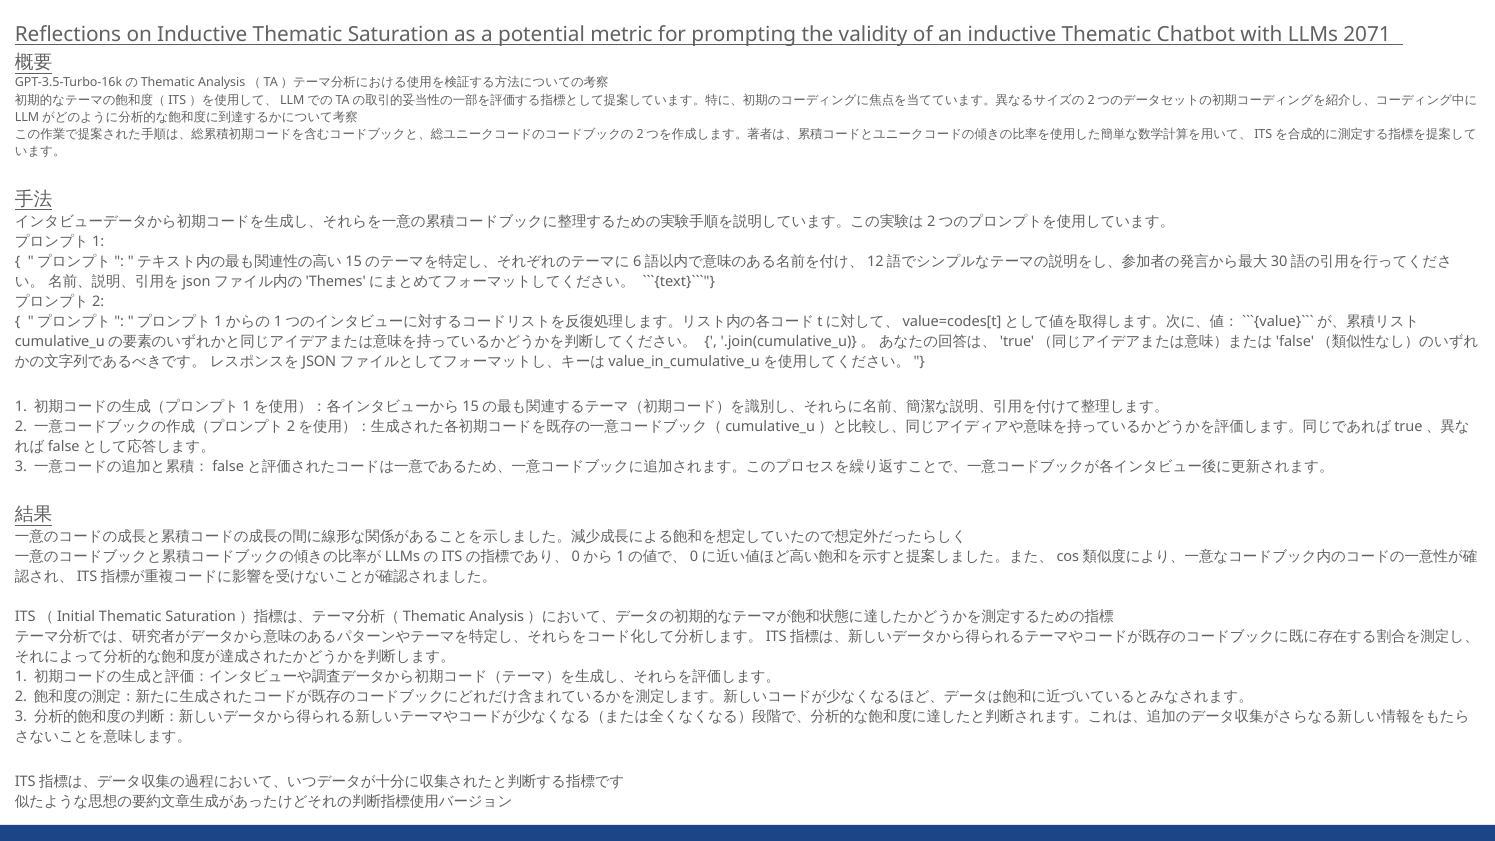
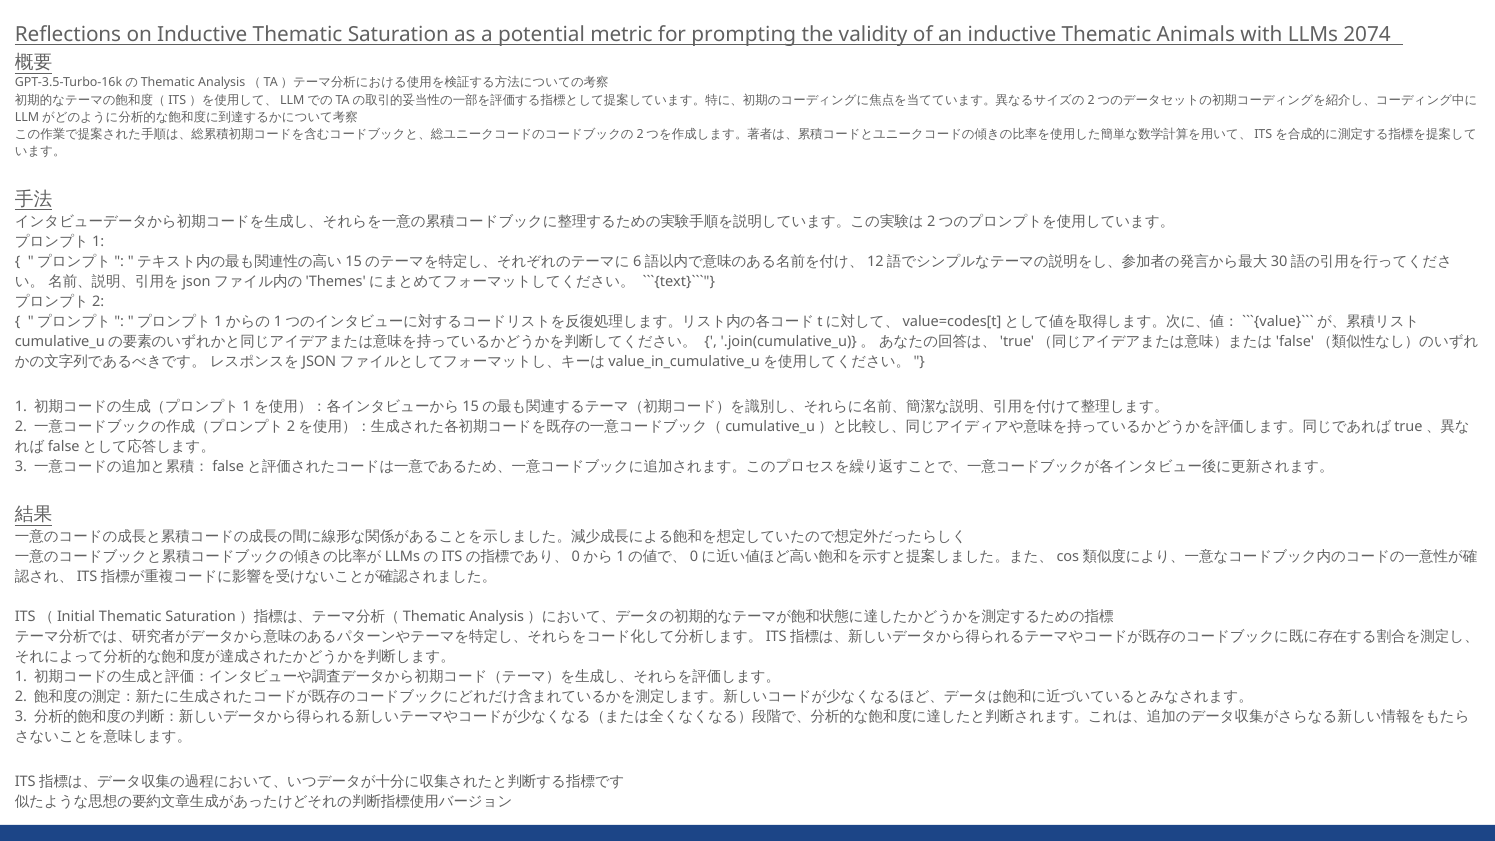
Chatbot: Chatbot -> Animals (1196, 35)
2071: 2071 -> 2074 (1367, 35)
